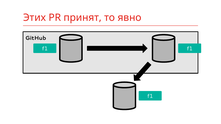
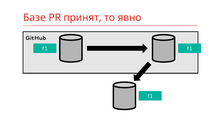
Этих: Этих -> Базе (34, 18)
